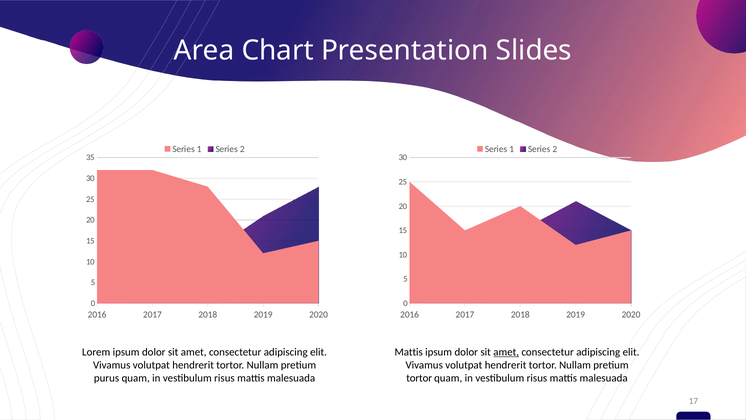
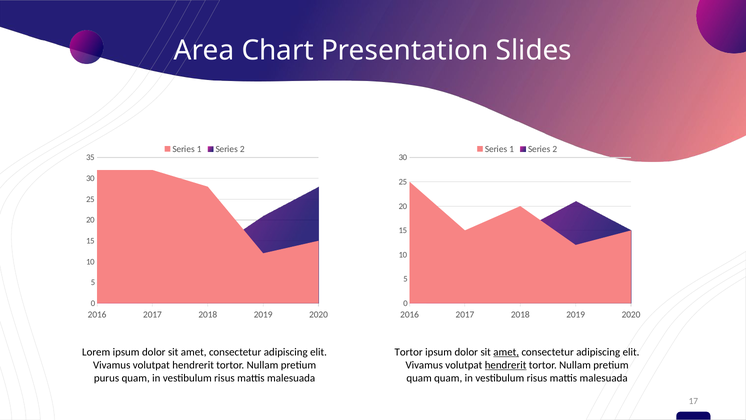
Mattis: Mattis -> Tortor (409, 352)
hendrerit underline: none -> present (506, 365)
tortor: tortor -> quam (419, 378)
